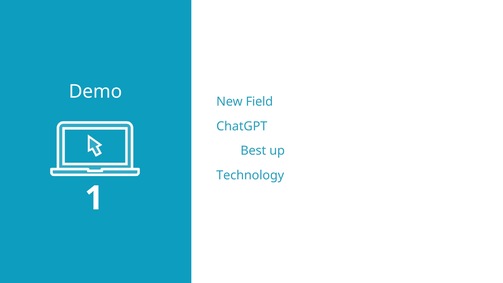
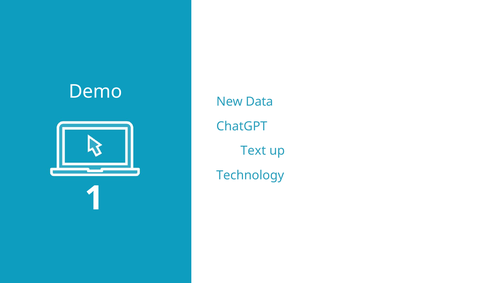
Field: Field -> Data (259, 102)
Best: Best -> Text (253, 151)
